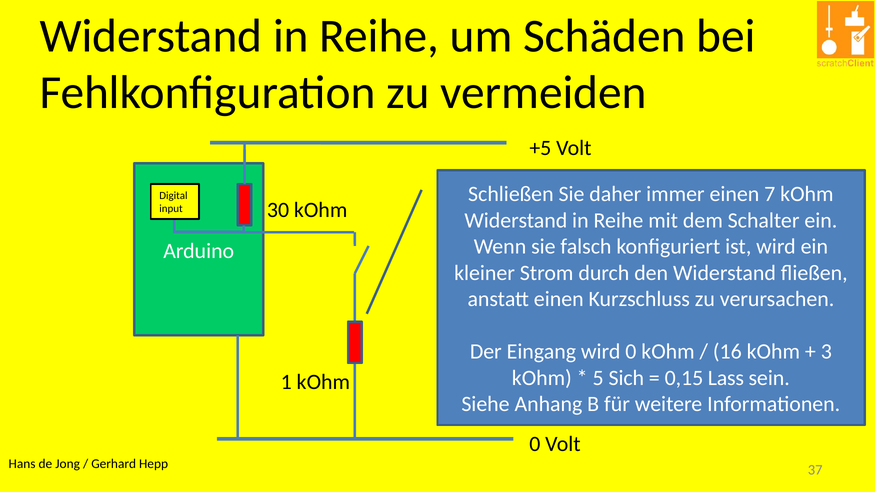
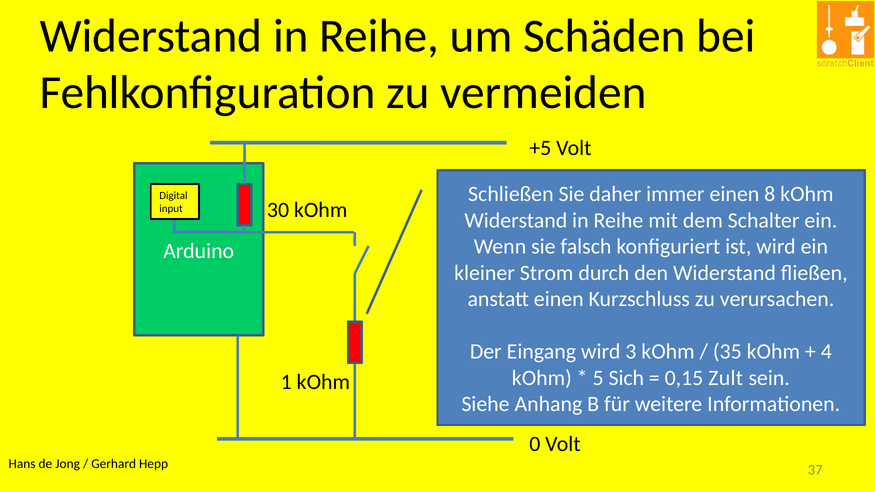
7: 7 -> 8 (770, 194)
wird 0: 0 -> 3 (631, 352)
16: 16 -> 35 (727, 352)
3: 3 -> 4 (826, 352)
Lass: Lass -> Zult (726, 378)
